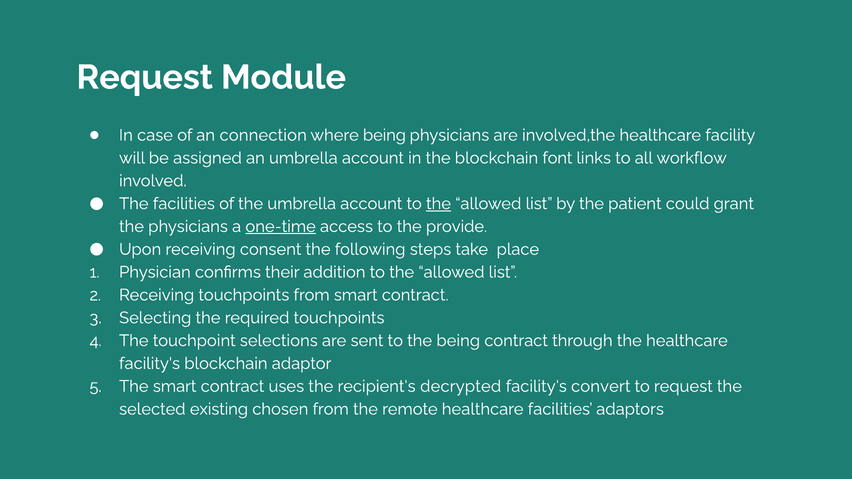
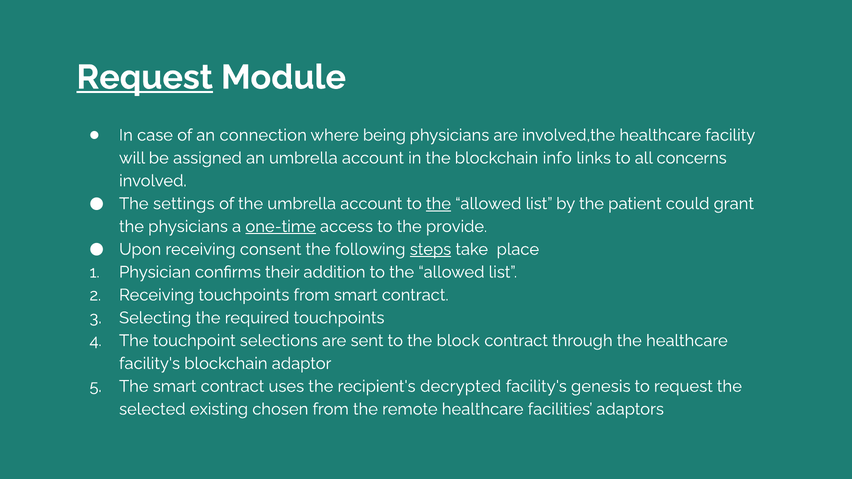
Request underline: none -> present (145, 77)
font: font -> info (557, 158)
workflow: workflow -> concerns (692, 158)
The facilities: facilities -> settings (184, 204)
steps underline: none -> present (430, 249)
the being: being -> block (458, 341)
convert: convert -> genesis (601, 387)
